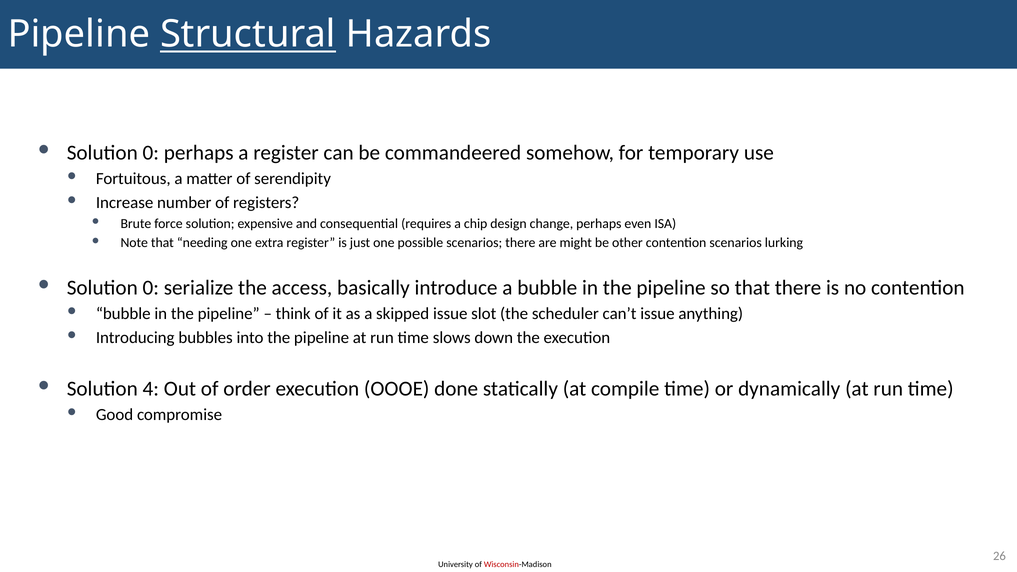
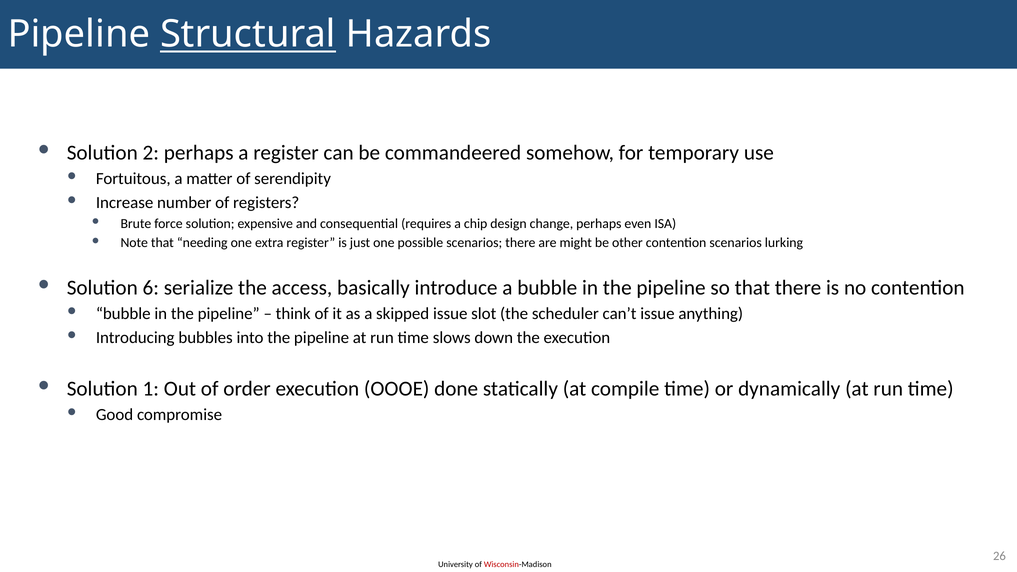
0: 0 -> 2 (151, 153)
0: 0 -> 6 (151, 288)
4: 4 -> 1 (151, 389)
